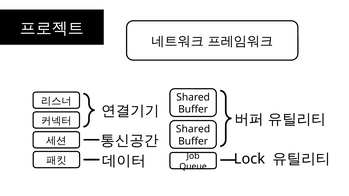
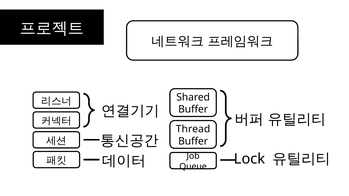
Shared: Shared -> Thread (193, 129)
